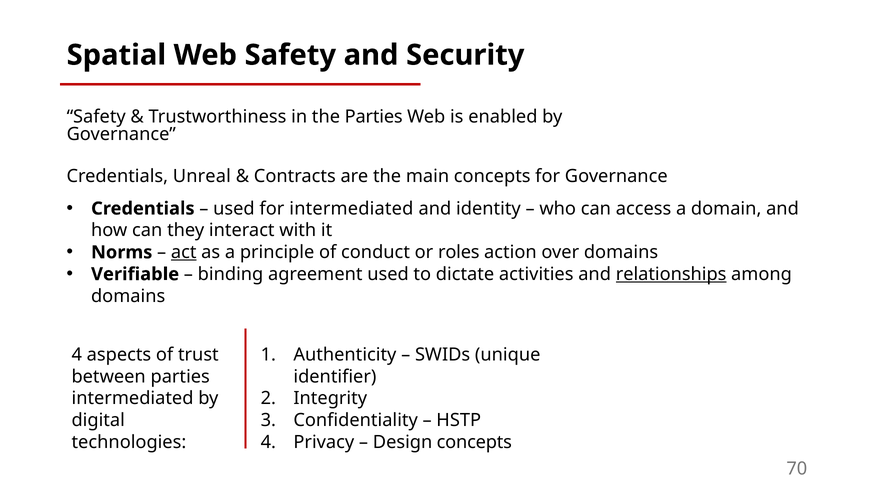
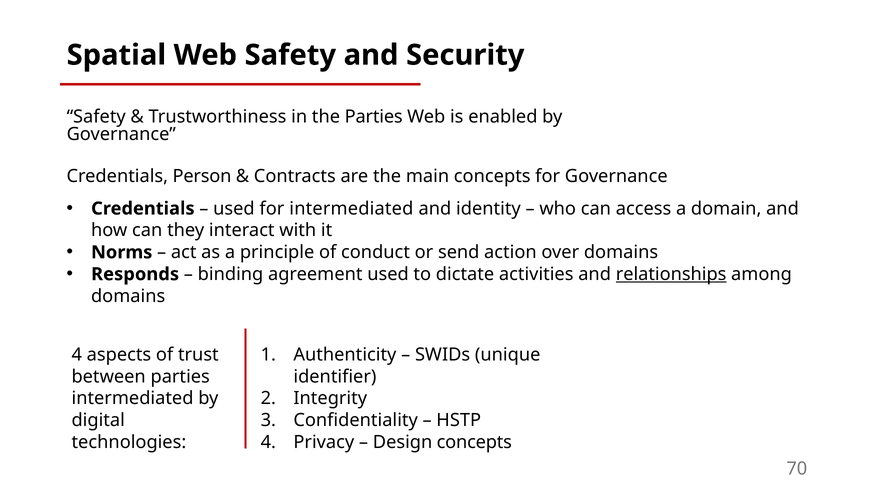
Unreal: Unreal -> Person (202, 176)
act underline: present -> none (184, 252)
roles: roles -> send (459, 252)
Verifiable: Verifiable -> Responds (135, 274)
